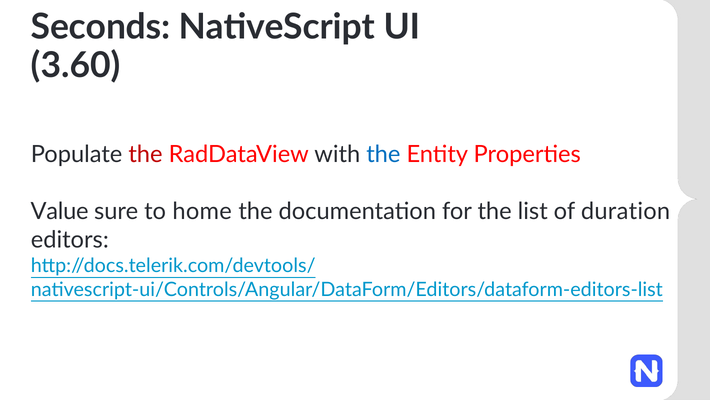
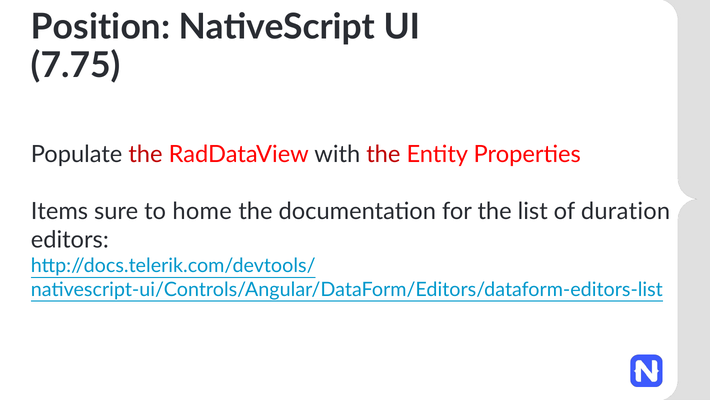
Seconds: Seconds -> Position (101, 27)
3.60: 3.60 -> 7.75 (76, 65)
the colour: blue -> red (383, 154)
Value: Value -> Items (59, 211)
